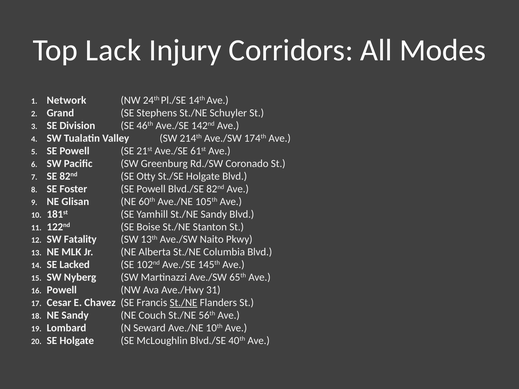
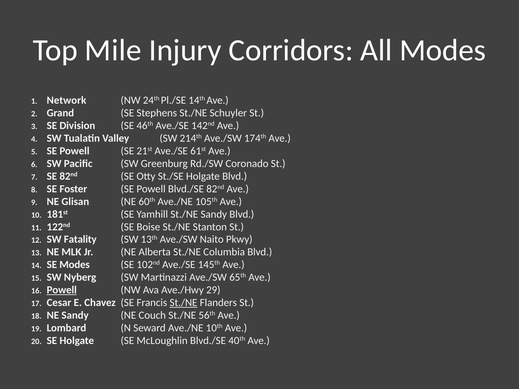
Lack: Lack -> Mile (113, 50)
SE Lacked: Lacked -> Modes (75, 265)
Powell underline: none -> present (62, 290)
31: 31 -> 29 (213, 290)
